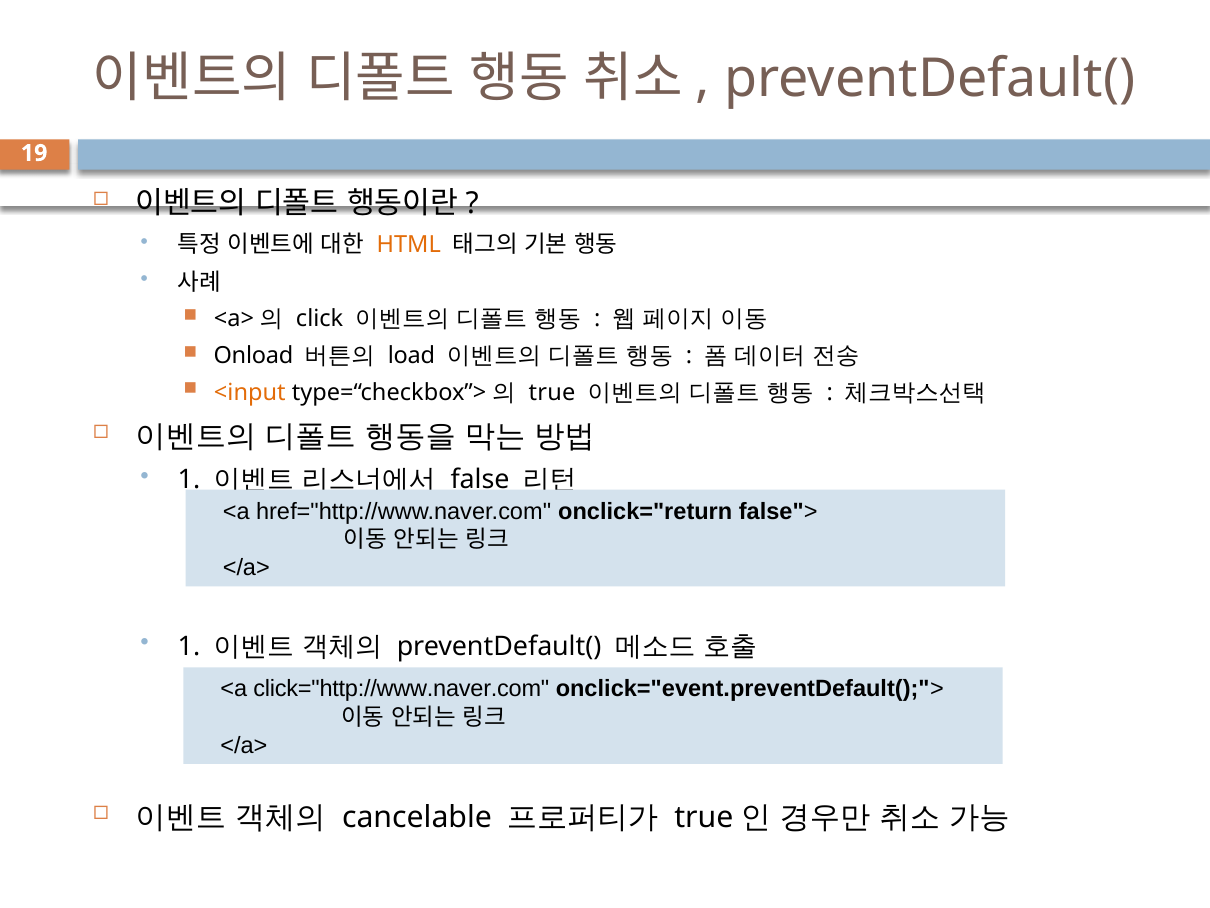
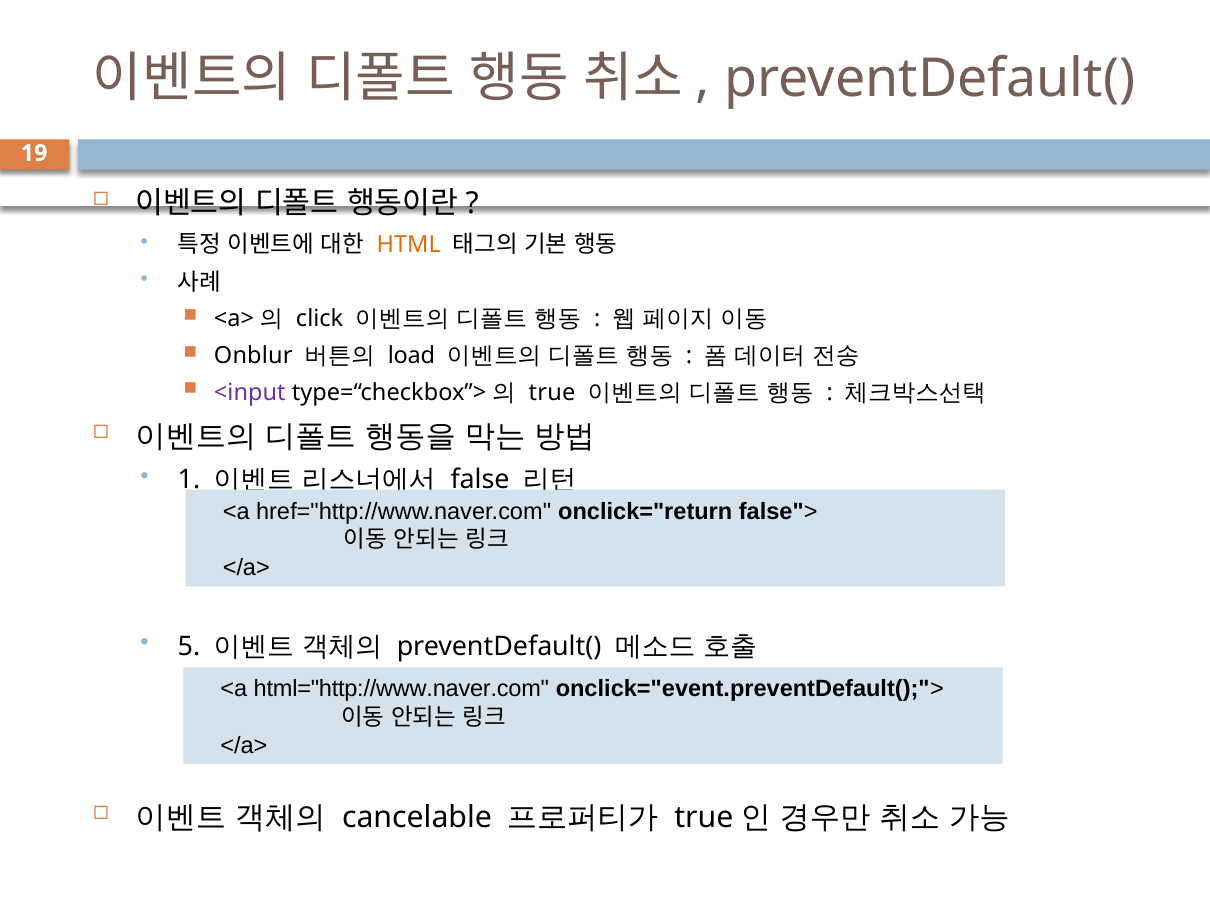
Onload: Onload -> Onblur (253, 355)
<input colour: orange -> purple (250, 392)
1: 1 -> 5 (189, 646)
click="http://www.naver.com: click="http://www.naver.com -> html="http://www.naver.com (401, 689)
